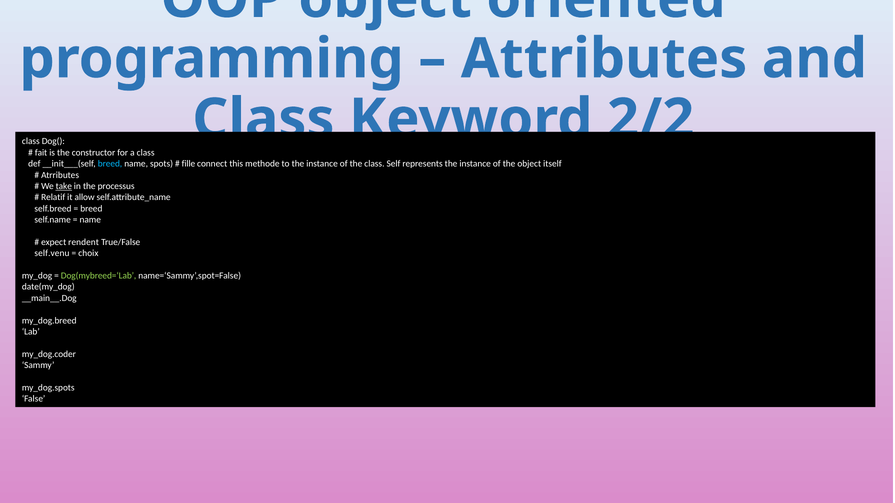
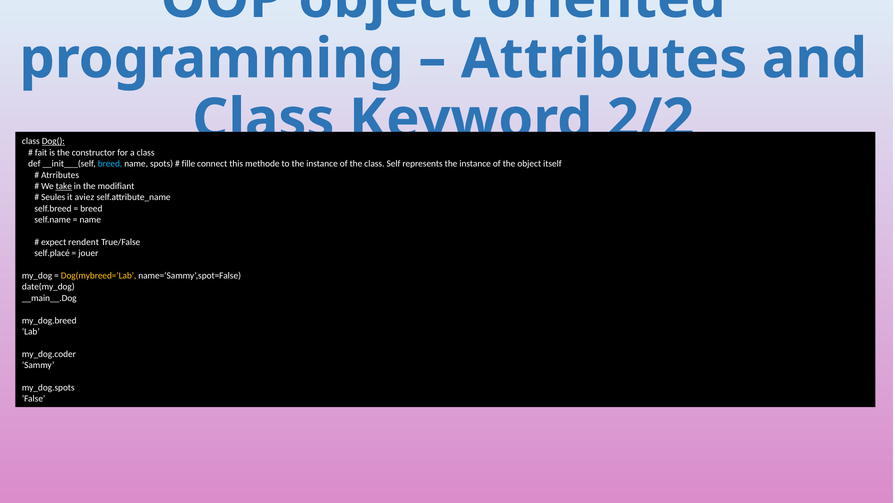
Dog( underline: none -> present (53, 142)
processus: processus -> modifiant (116, 186)
Relatif: Relatif -> Seules (53, 198)
allow: allow -> aviez (85, 198)
self.venu: self.venu -> self.placé (52, 254)
choix: choix -> jouer (88, 254)
Dog(mybreed=‘Lab colour: light green -> yellow (99, 276)
